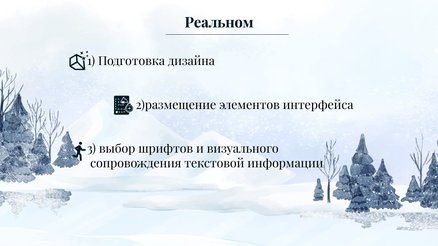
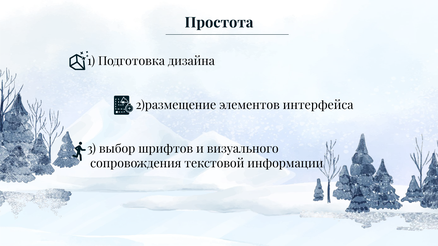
Реальном: Реальном -> Простота (219, 23)
